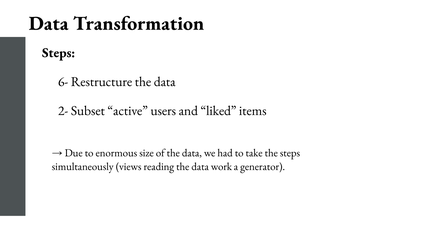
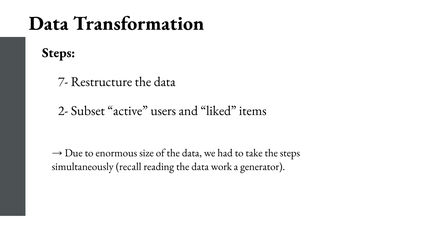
6-: 6- -> 7- (63, 82)
views: views -> recall (129, 167)
